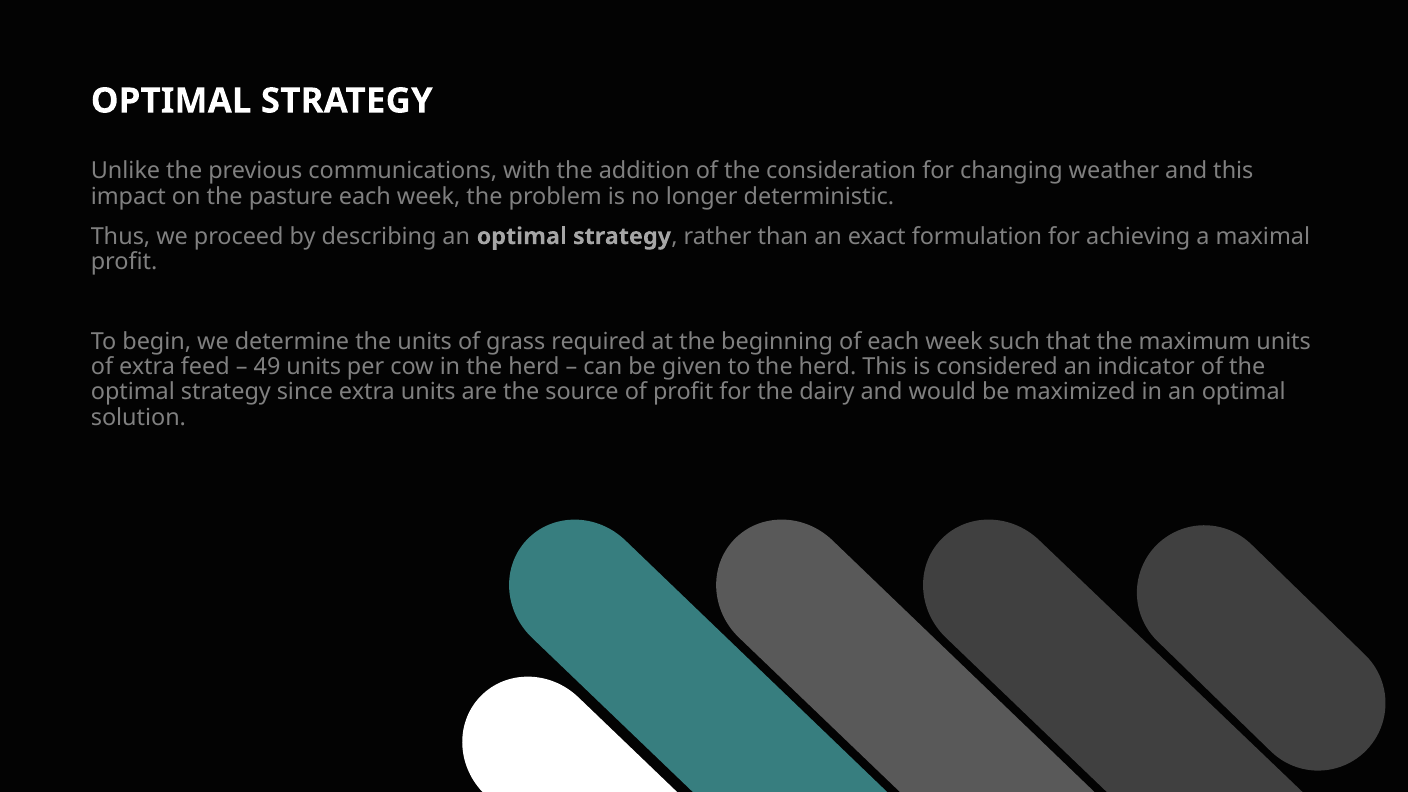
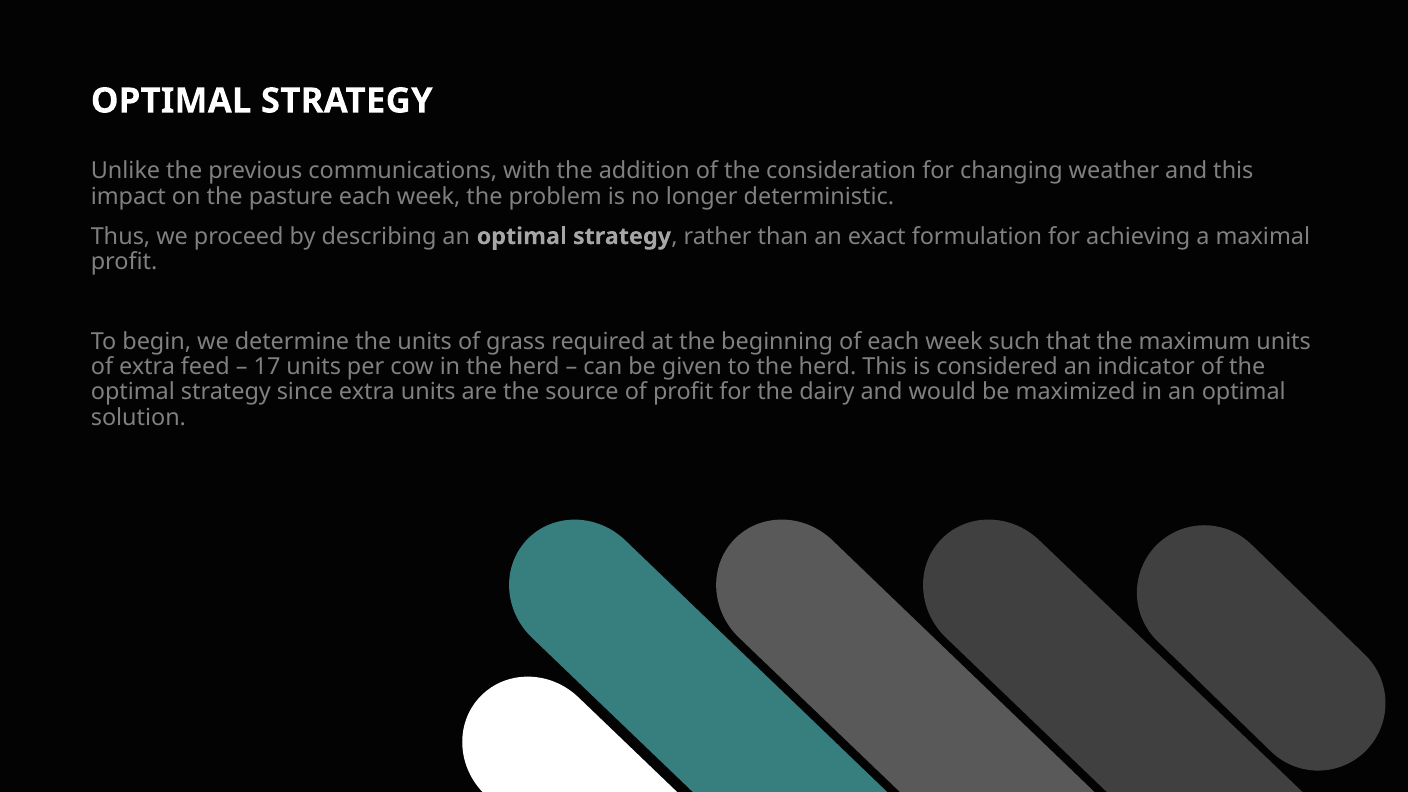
49: 49 -> 17 (267, 367)
